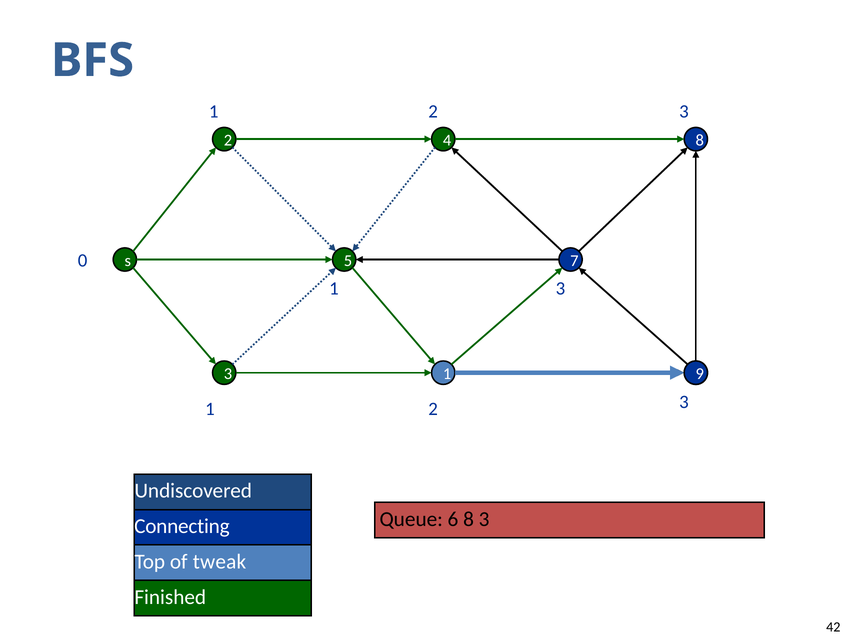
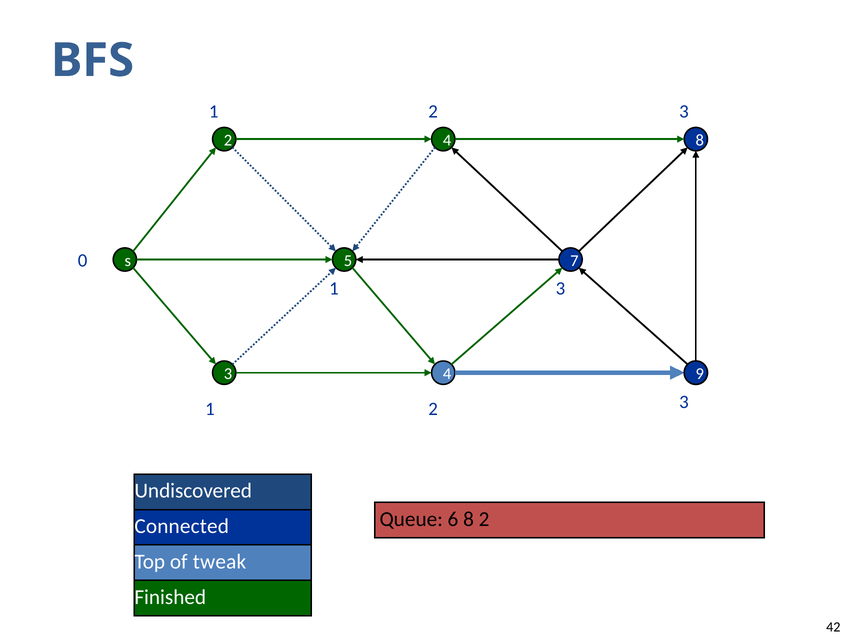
1: 1 -> 4 (447, 374)
6 8 3: 3 -> 2 (484, 519)
Connecting: Connecting -> Connected (182, 526)
